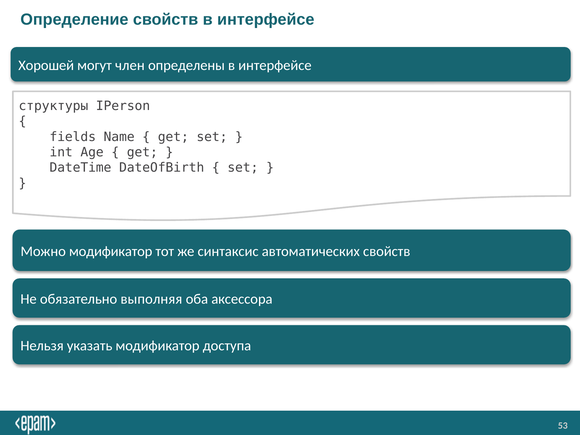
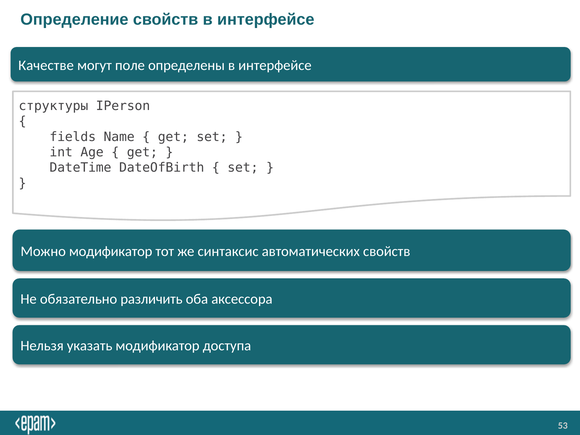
Хорошей: Хорошей -> Качестве (46, 65)
член: член -> поле (130, 65)
выполняя: выполняя -> различить (152, 299)
